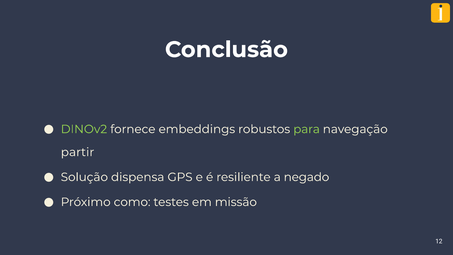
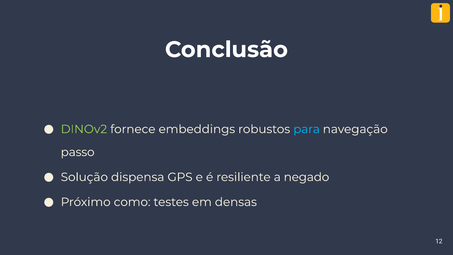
para colour: light green -> light blue (307, 129)
partir: partir -> passo (78, 152)
missão: missão -> densas (236, 202)
